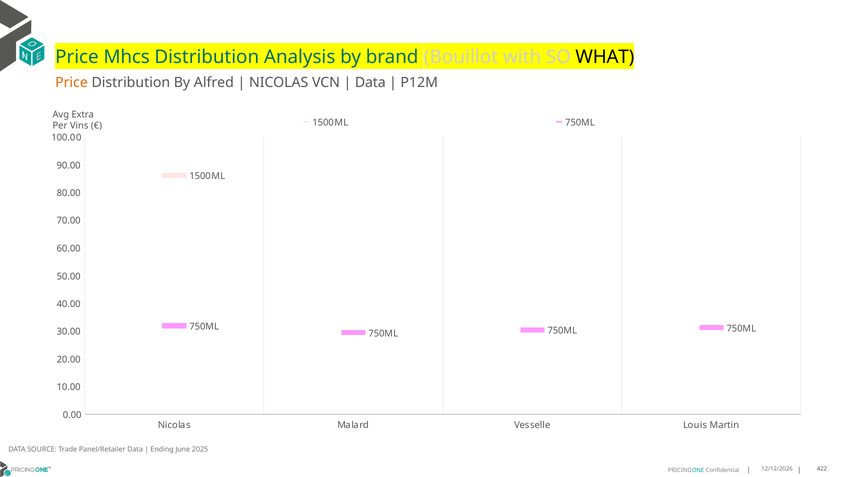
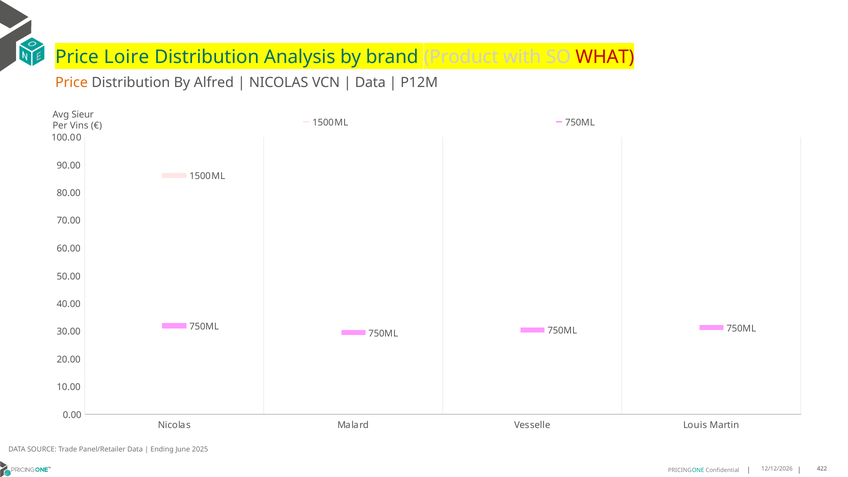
Mhcs: Mhcs -> Loire (126, 57)
Bouillot: Bouillot -> Product (461, 57)
WHAT colour: black -> red (605, 57)
Extra: Extra -> Sieur (83, 115)
